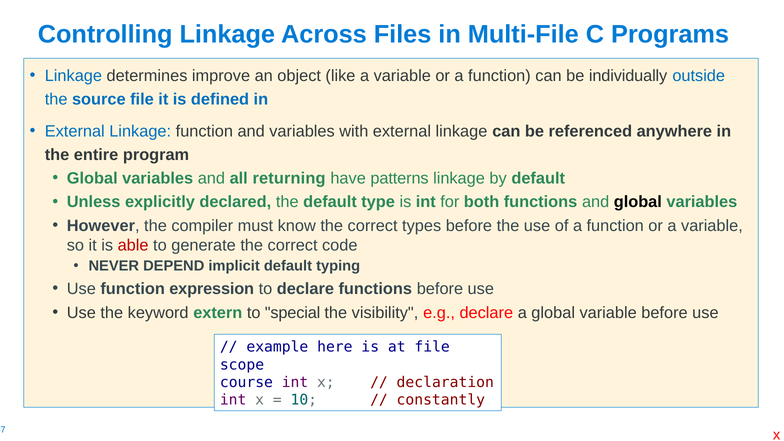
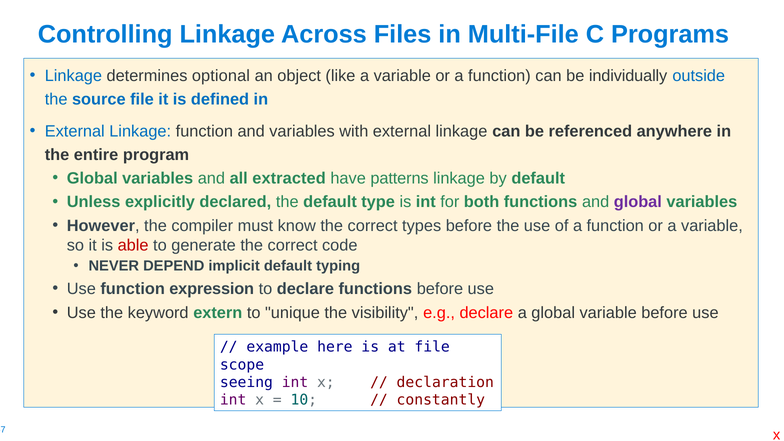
improve: improve -> optional (221, 76)
returning: returning -> extracted (289, 178)
global colour: black -> purple (638, 202)
special: special -> unique (292, 313)
course: course -> seeing (246, 382)
